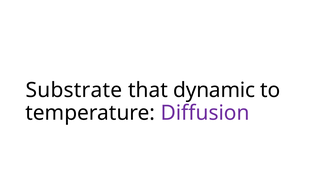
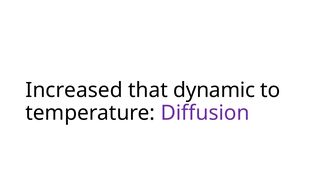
Substrate: Substrate -> Increased (74, 90)
